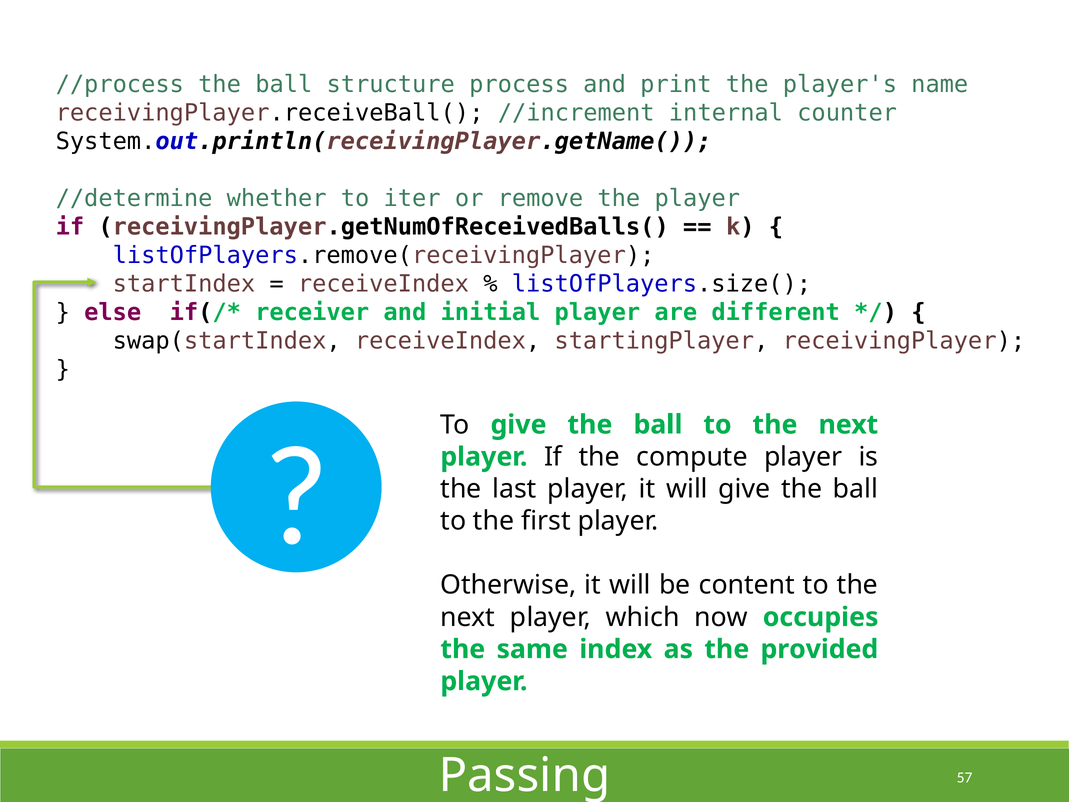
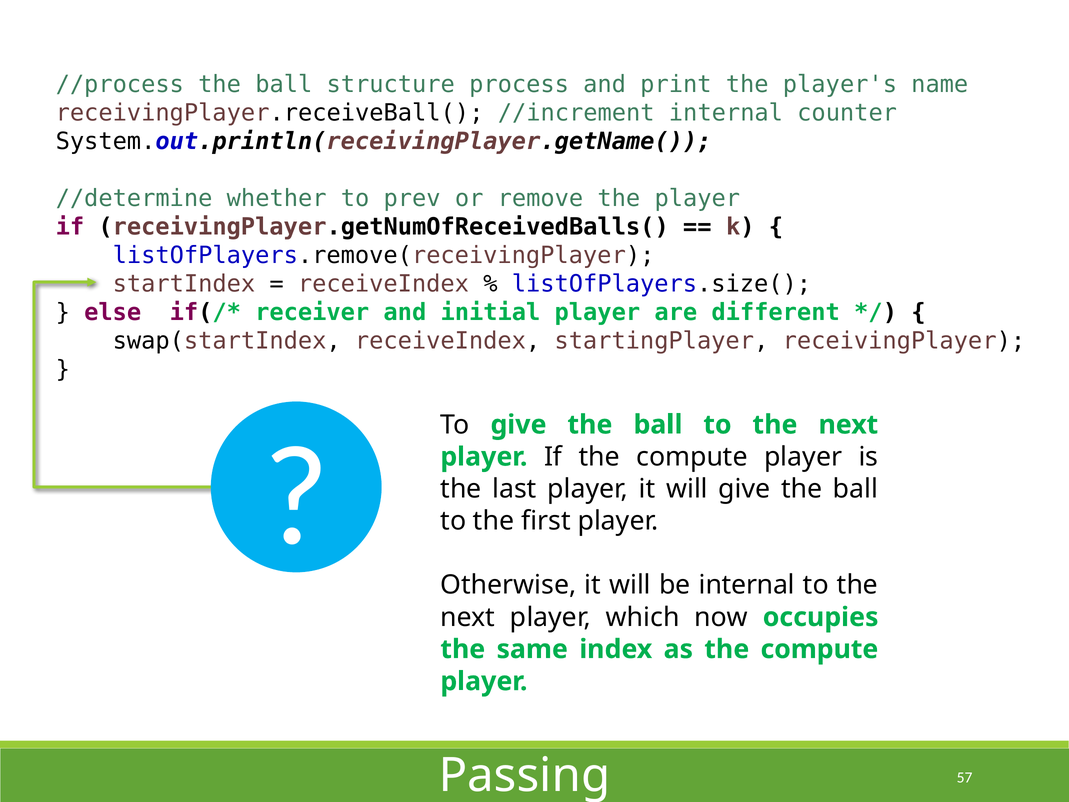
iter: iter -> prev (412, 198)
be content: content -> internal (747, 585)
as the provided: provided -> compute (819, 649)
